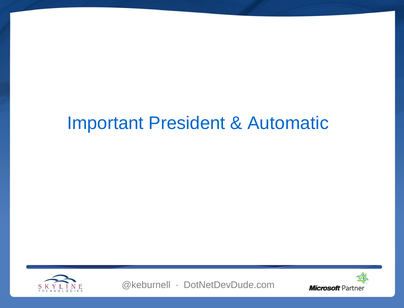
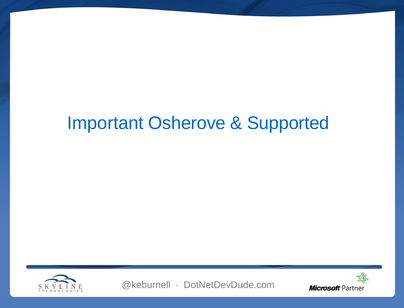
President: President -> Osherove (187, 123)
Automatic: Automatic -> Supported (288, 123)
